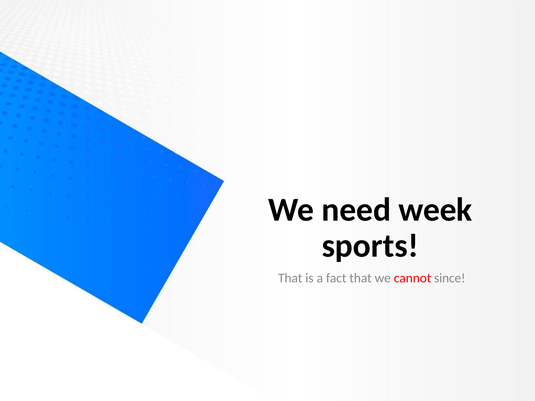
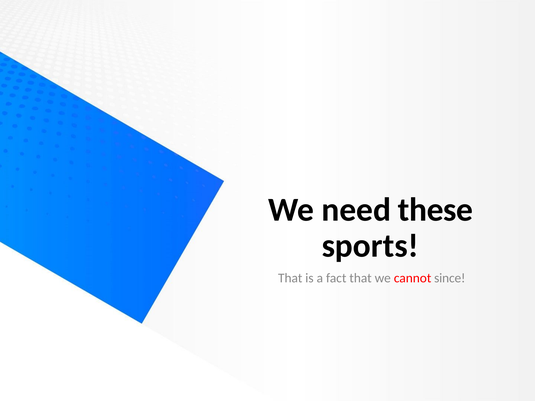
week: week -> these (435, 210)
